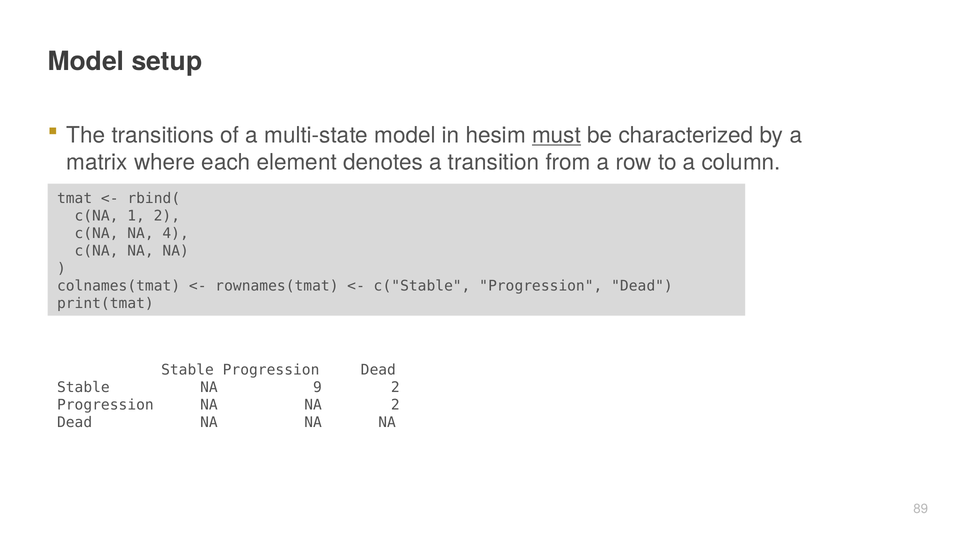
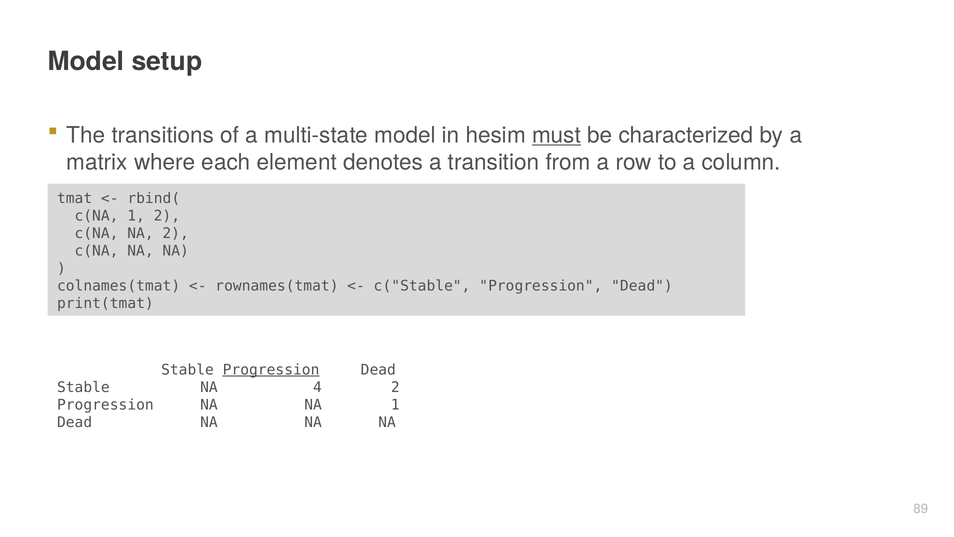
NA 4: 4 -> 2 (176, 233)
Progression underline: none -> present (271, 370)
9: 9 -> 4 (317, 387)
NA 2: 2 -> 1 (395, 405)
